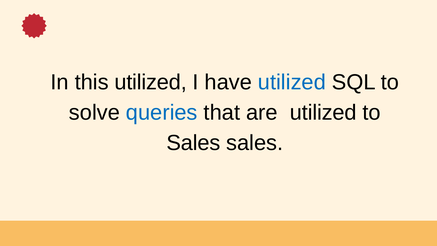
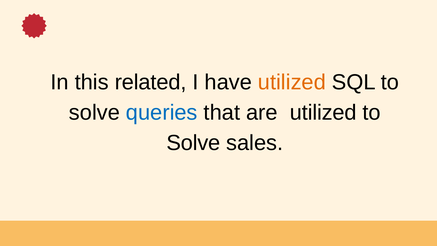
this utilized: utilized -> related (151, 82)
utilized colour: blue -> orange (292, 82)
Sales: Sales -> Solve (194, 143)
